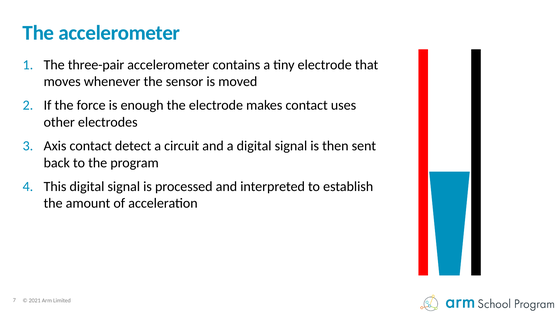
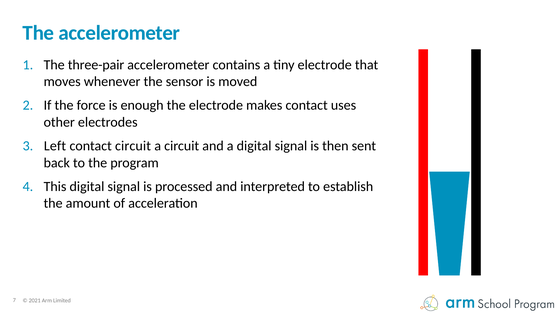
Axis: Axis -> Left (55, 146)
contact detect: detect -> circuit (133, 146)
